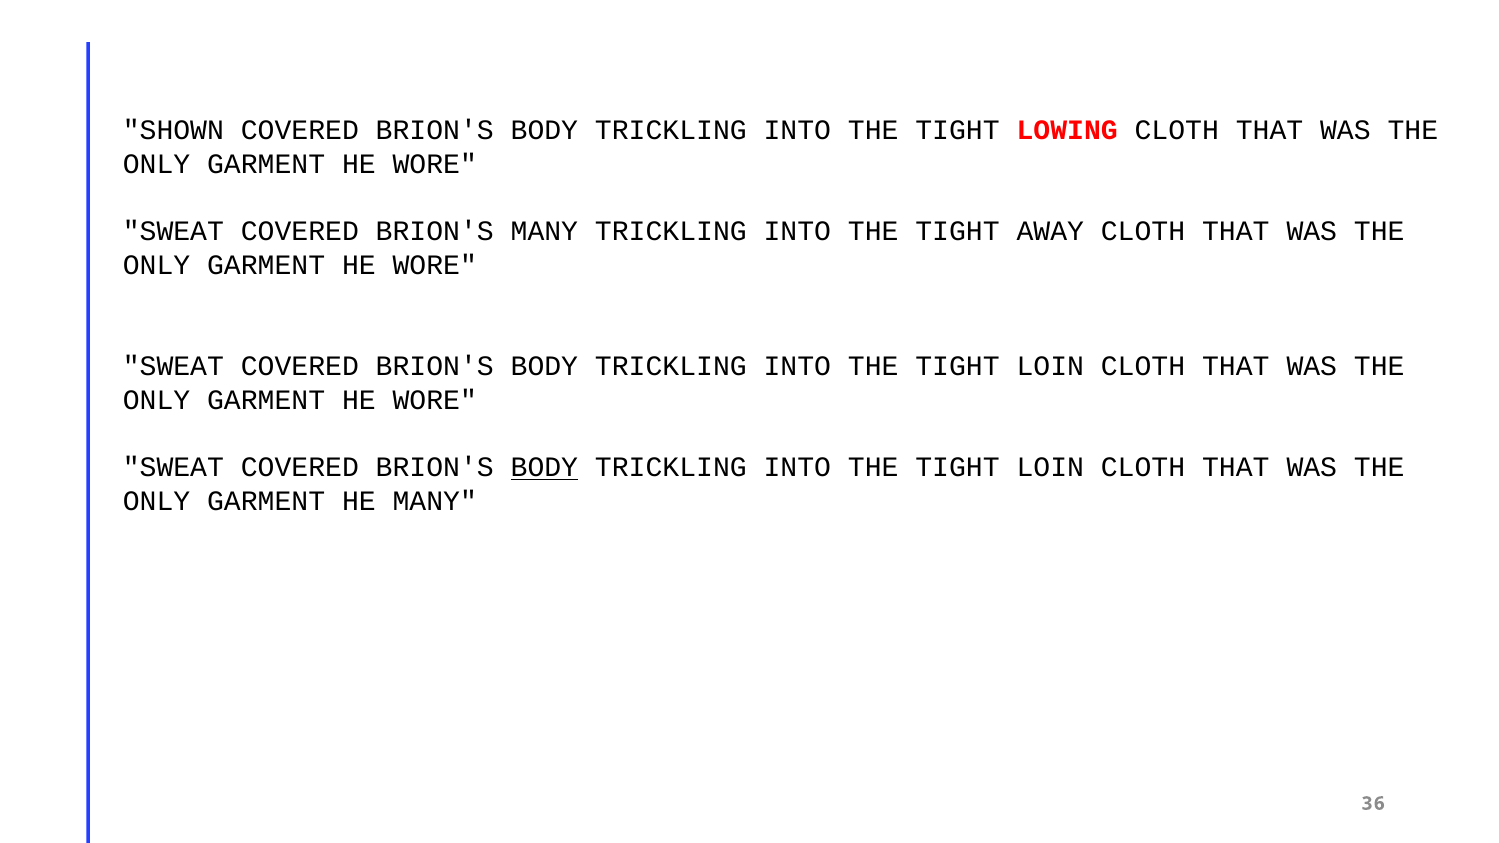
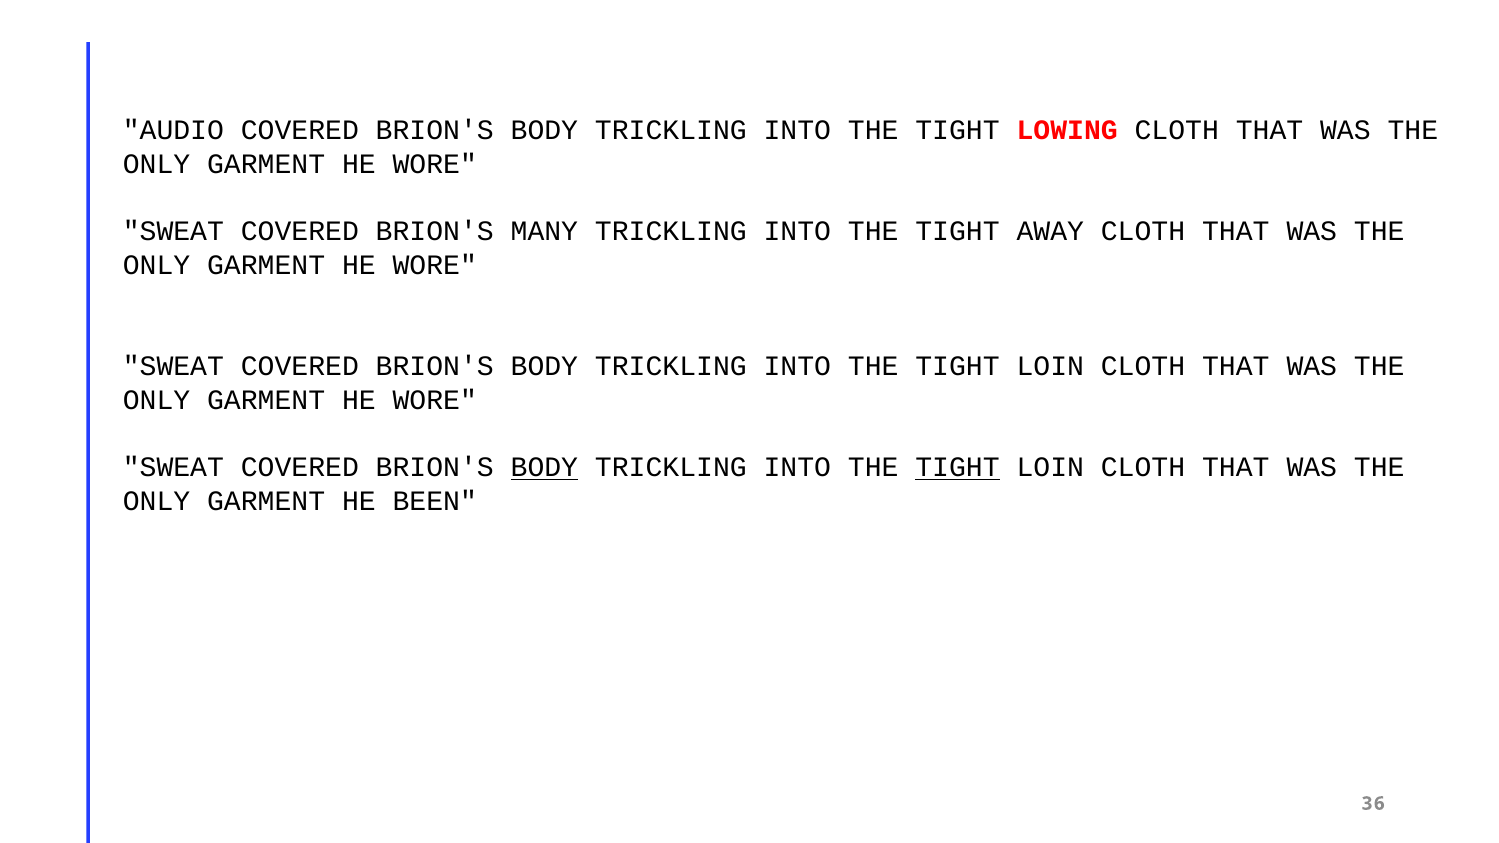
SHOWN: SHOWN -> AUDIO (173, 130)
TIGHT underline: none -> present (958, 468)
HE MANY: MANY -> BEEN (435, 501)
